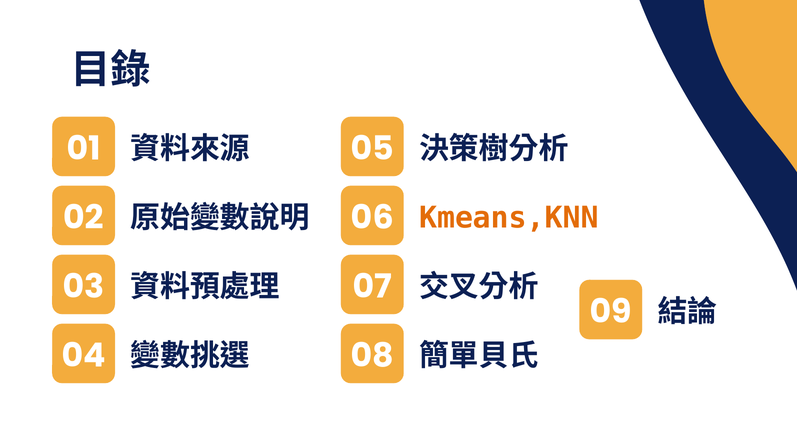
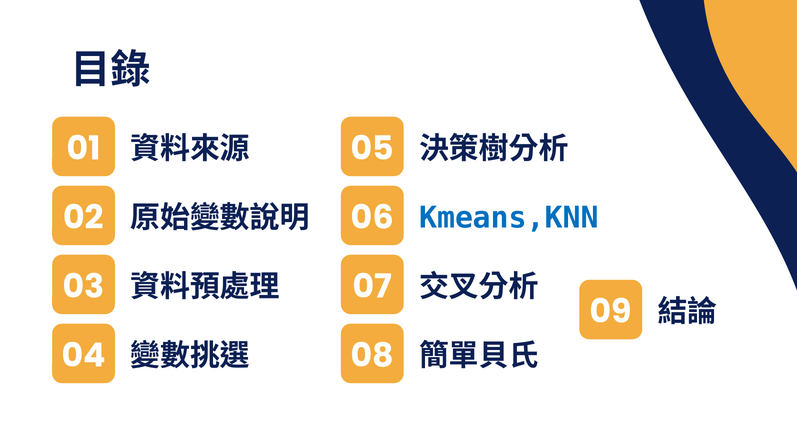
Kmeans,KNN colour: orange -> blue (509, 218)
